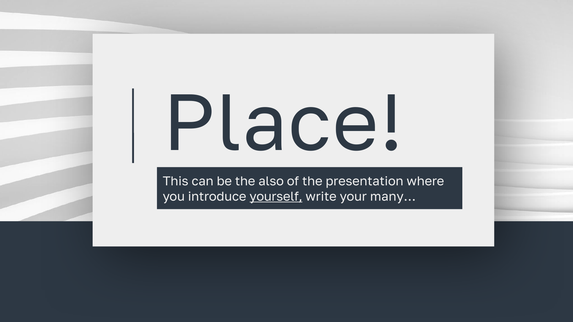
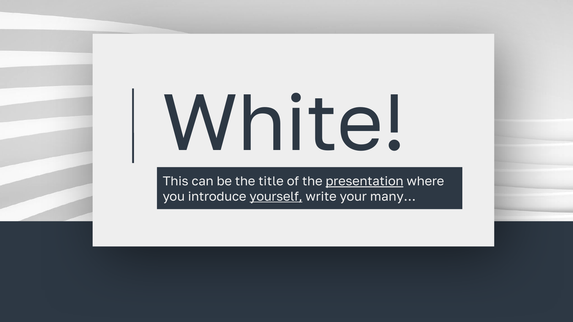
Place: Place -> White (284, 124)
also: also -> title (271, 182)
presentation underline: none -> present (365, 182)
